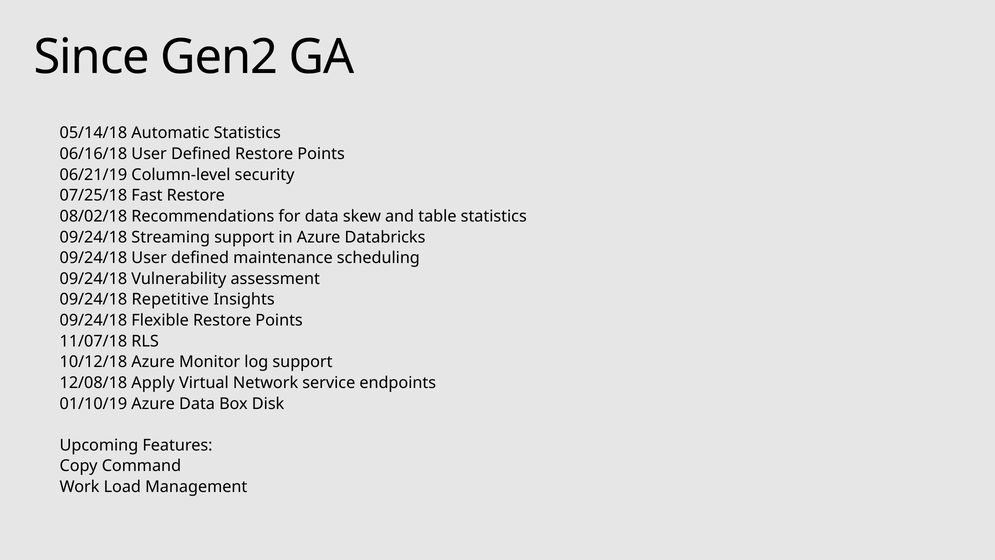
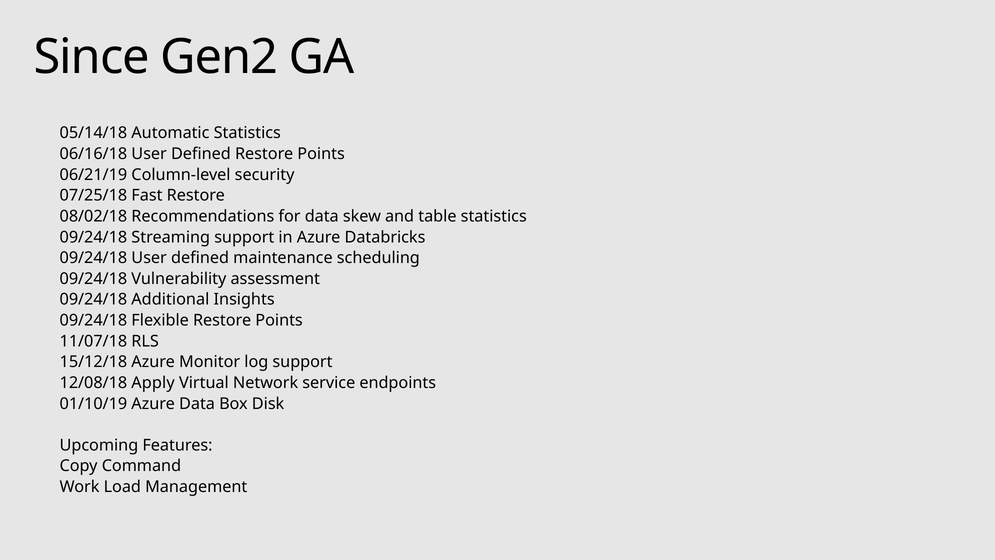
Repetitive: Repetitive -> Additional (170, 299)
10/12/18: 10/12/18 -> 15/12/18 (93, 362)
